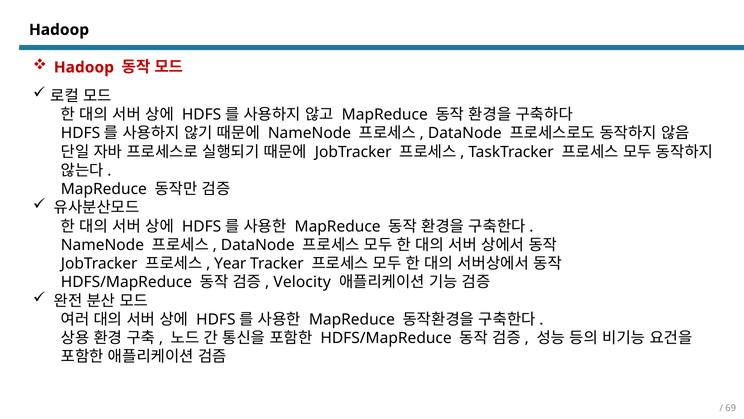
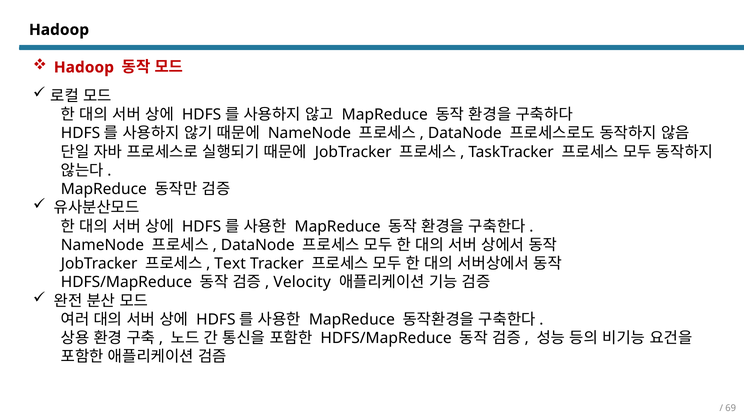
Year: Year -> Text (230, 263)
